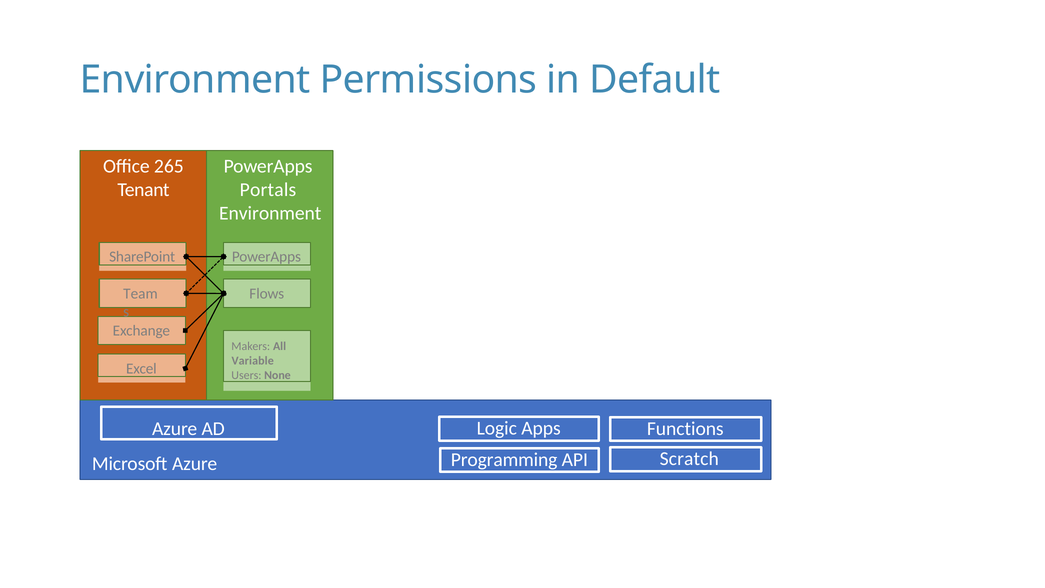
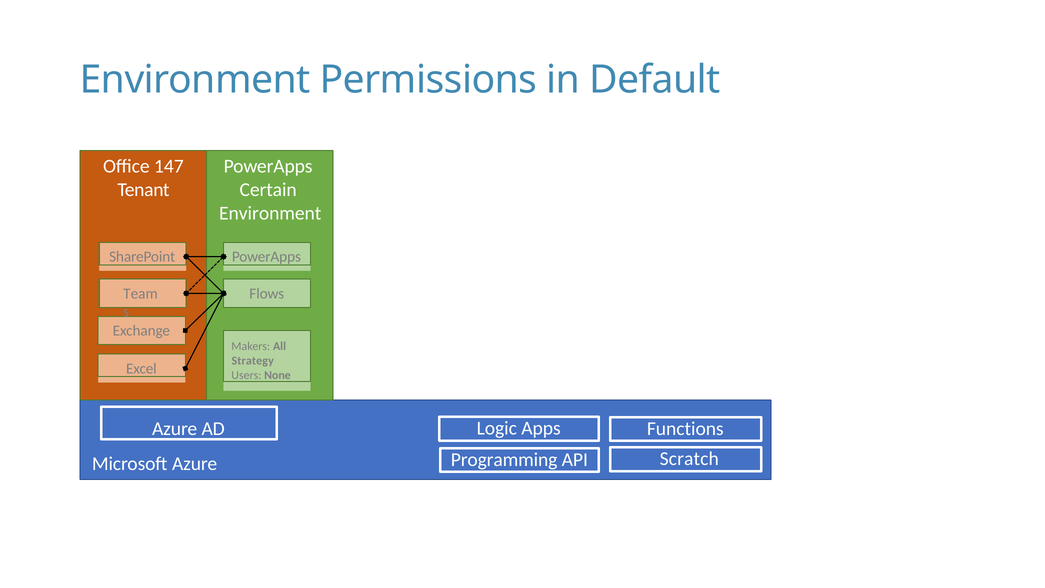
265: 265 -> 147 (169, 166)
Portals: Portals -> Certain (268, 190)
Variable: Variable -> Strategy (253, 361)
